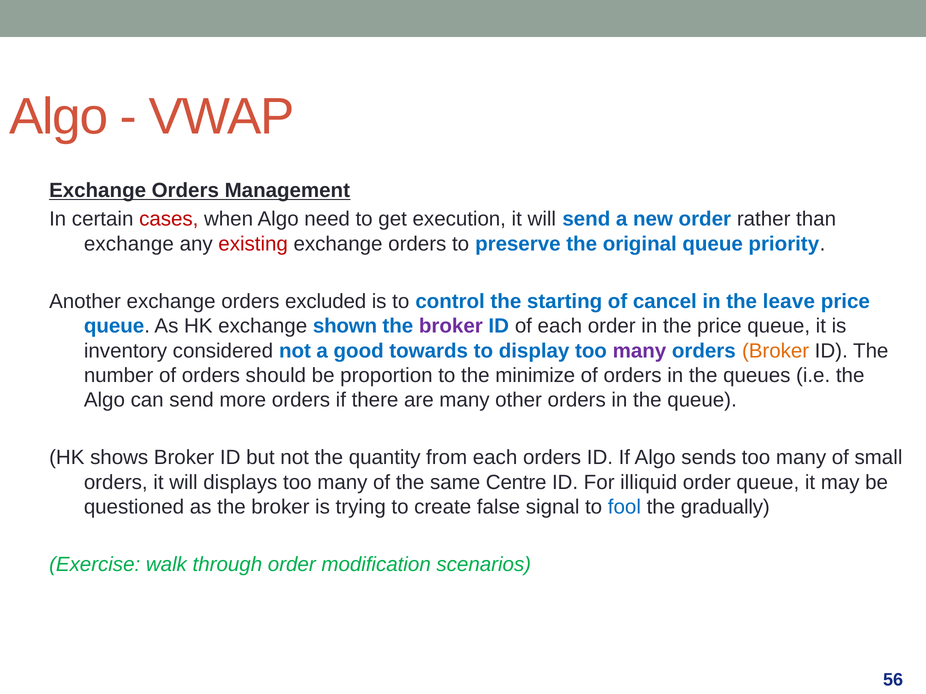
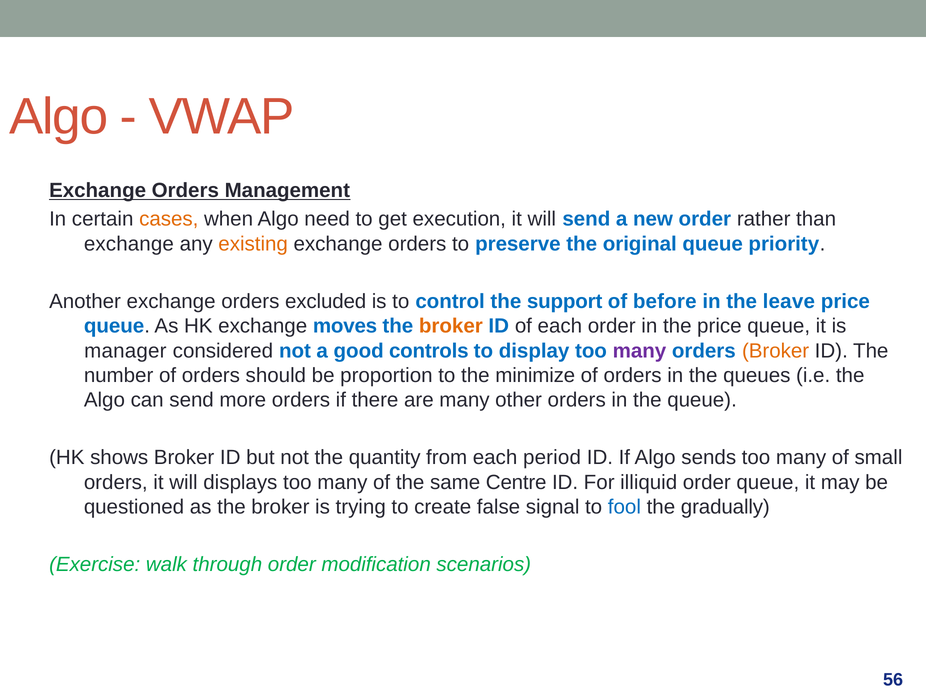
cases colour: red -> orange (169, 219)
existing colour: red -> orange (253, 244)
starting: starting -> support (565, 302)
cancel: cancel -> before (665, 302)
shown: shown -> moves (345, 326)
broker colour: purple -> orange (451, 326)
inventory: inventory -> manager (125, 351)
towards: towards -> controls (429, 351)
each orders: orders -> period (552, 458)
